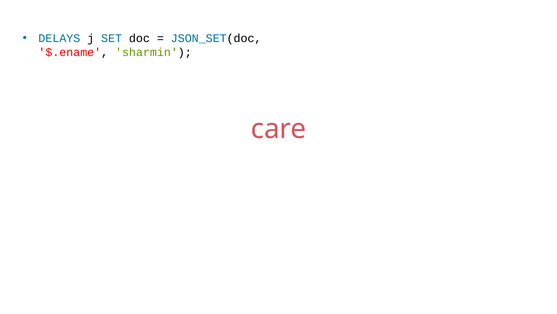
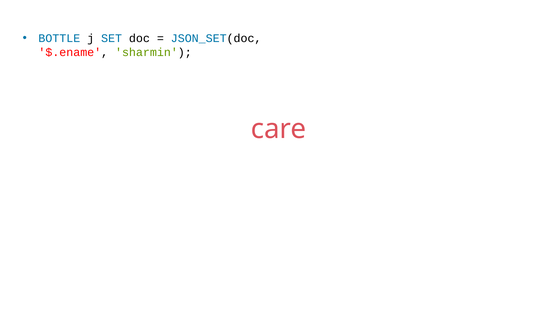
DELAYS: DELAYS -> BOTTLE (59, 38)
